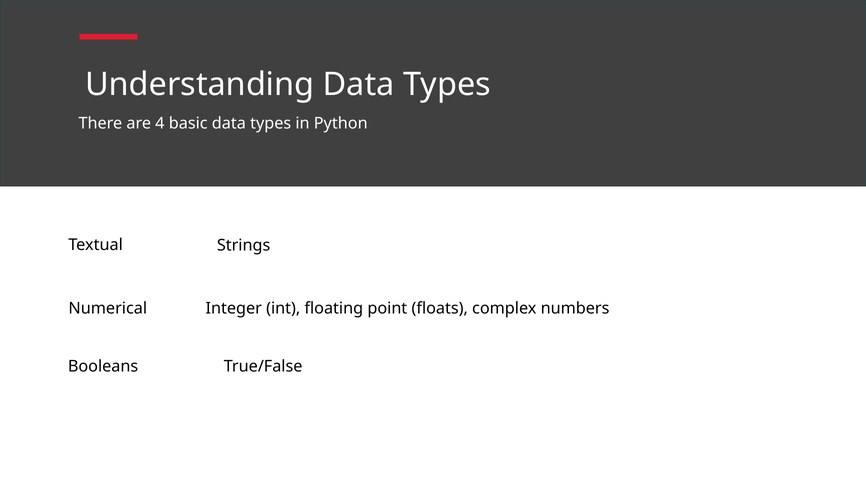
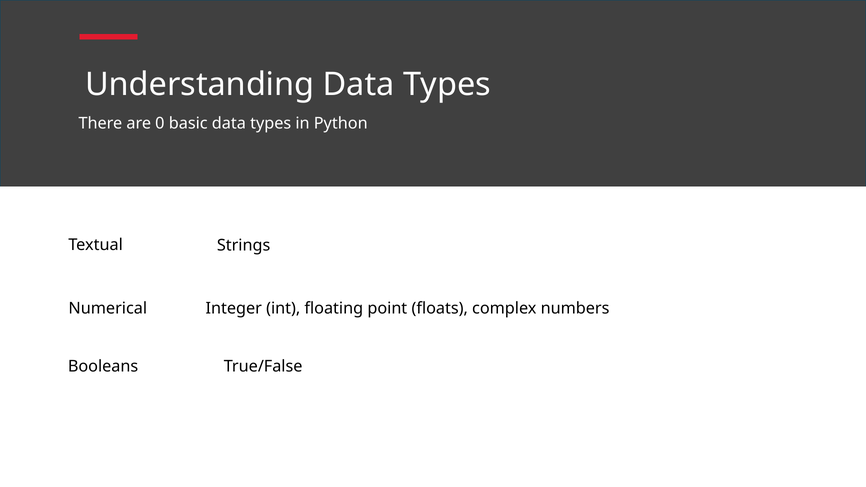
4: 4 -> 0 (160, 123)
